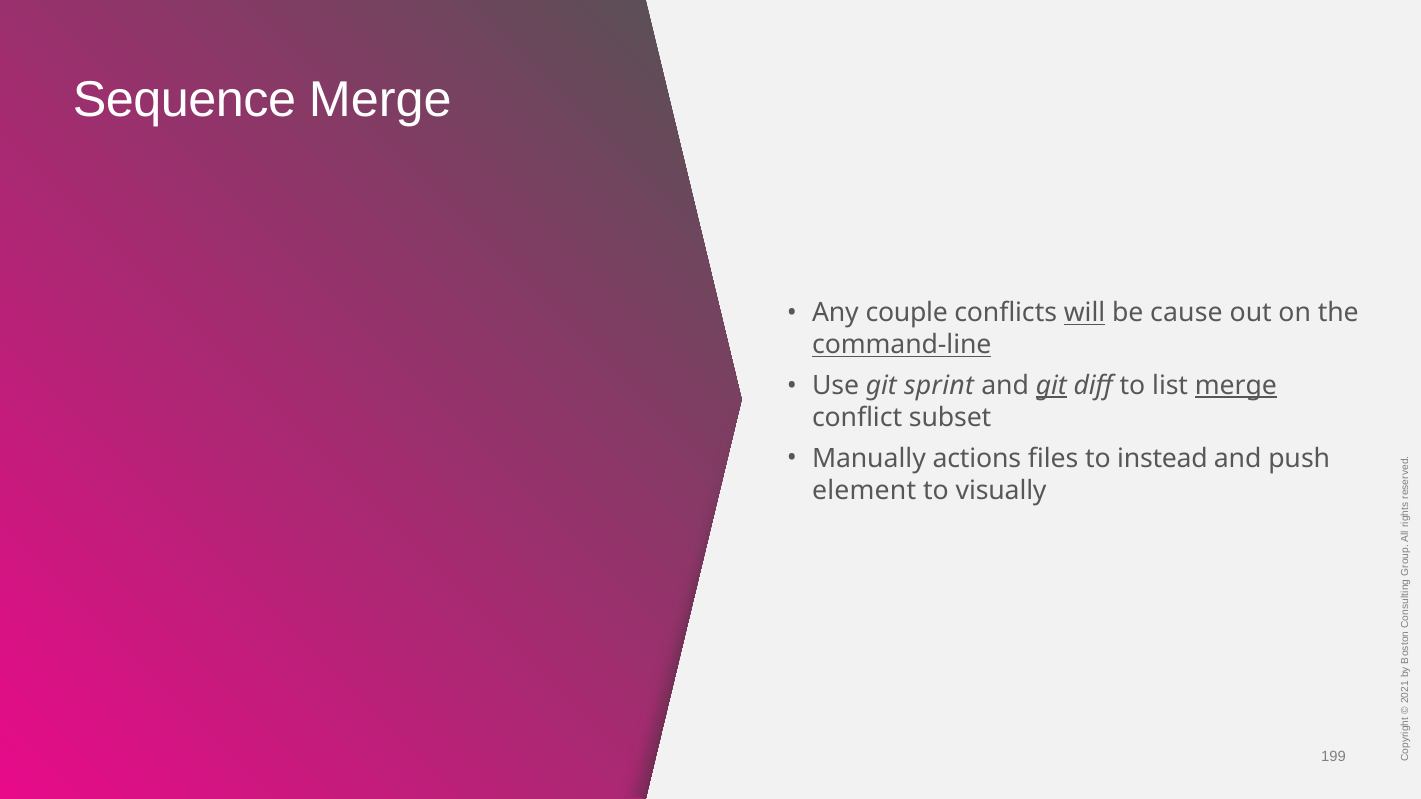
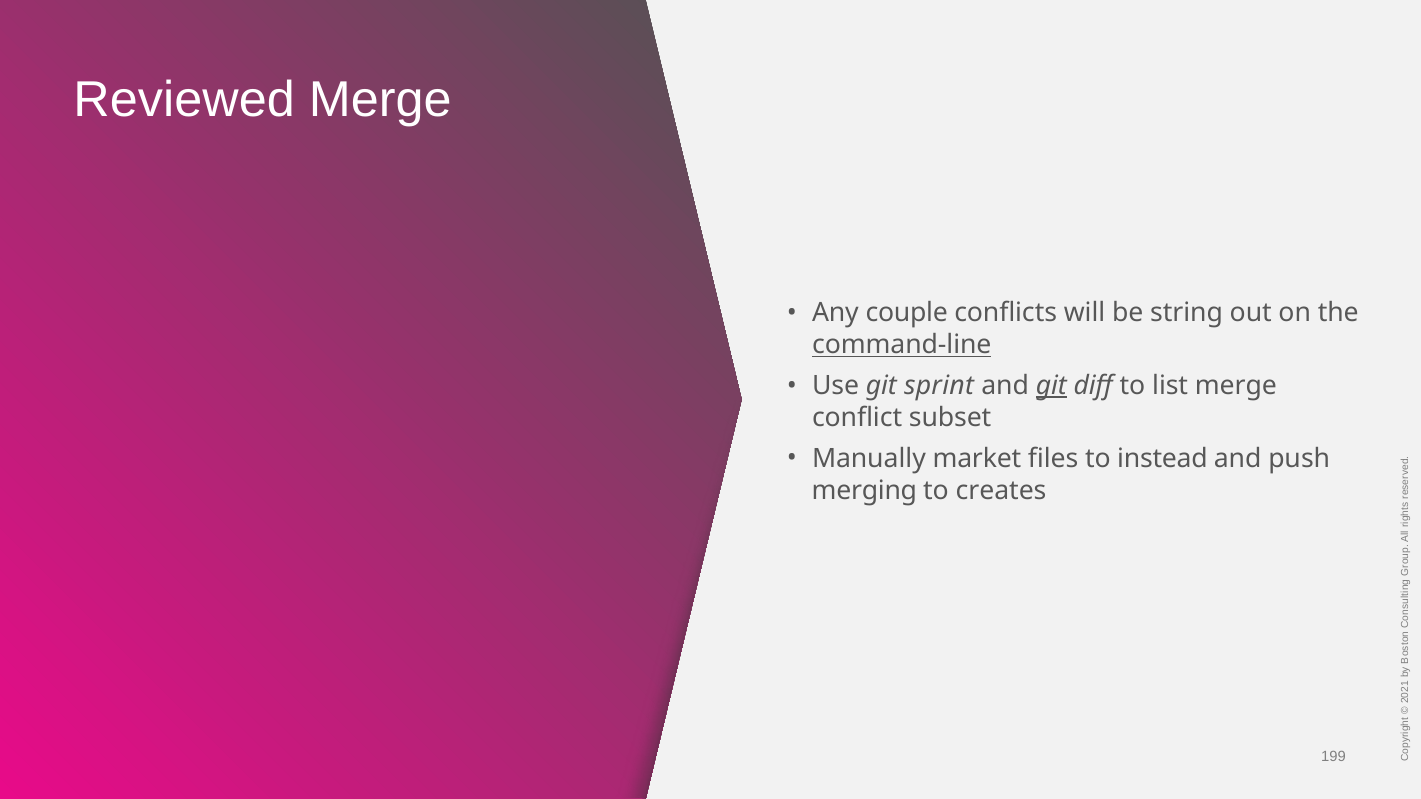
Sequence: Sequence -> Reviewed (184, 100)
will underline: present -> none (1085, 313)
cause: cause -> string (1187, 313)
merge underline: present -> none (1236, 386)
actions: actions -> market (977, 459)
element: element -> merging (864, 491)
visually: visually -> creates (1001, 491)
